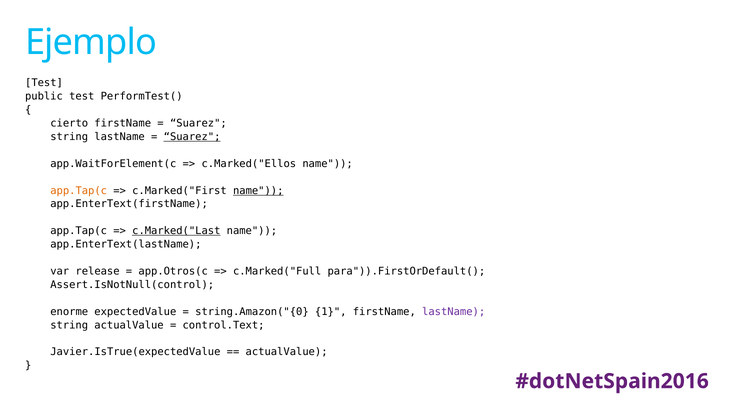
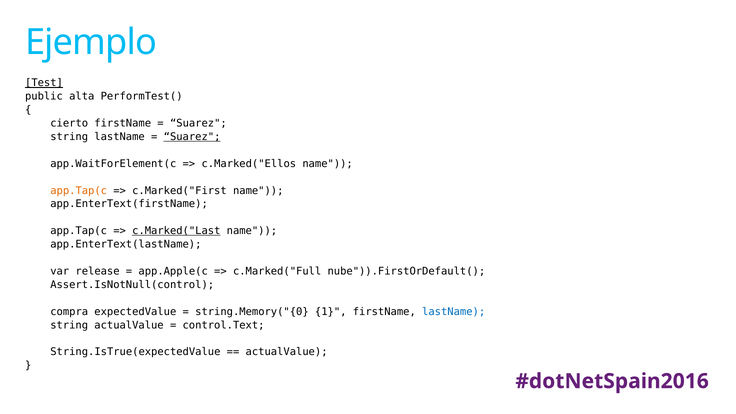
Test underline: none -> present (44, 83)
public test: test -> alta (82, 96)
name underline: present -> none (258, 191)
app.Otros(c: app.Otros(c -> app.Apple(c (173, 271)
para")).FirstOrDefault(: para")).FirstOrDefault( -> nube")).FirstOrDefault( (406, 271)
enorme: enorme -> compra (69, 312)
string.Amazon("{0: string.Amazon("{0 -> string.Memory("{0 (252, 312)
lastName colour: purple -> blue (454, 312)
Javier.IsTrue(expectedValue: Javier.IsTrue(expectedValue -> String.IsTrue(expectedValue (135, 352)
